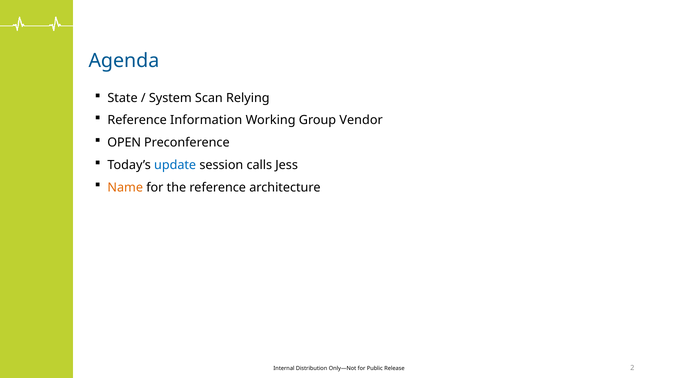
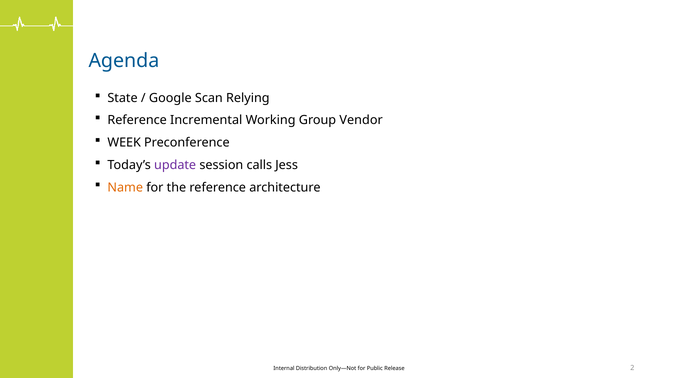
System: System -> Google (170, 98)
Information: Information -> Incremental (206, 120)
OPEN: OPEN -> WEEK (124, 143)
update colour: blue -> purple (175, 165)
